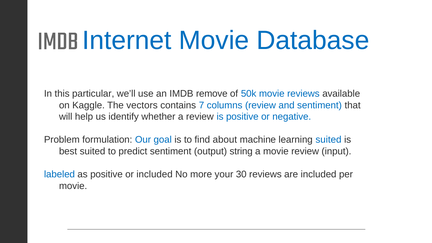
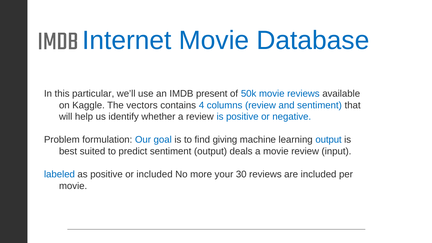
remove: remove -> present (212, 94)
7: 7 -> 4 (202, 105)
about: about -> giving (225, 140)
learning suited: suited -> output (329, 140)
string: string -> deals (241, 151)
